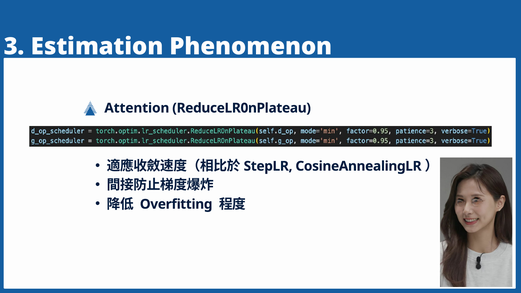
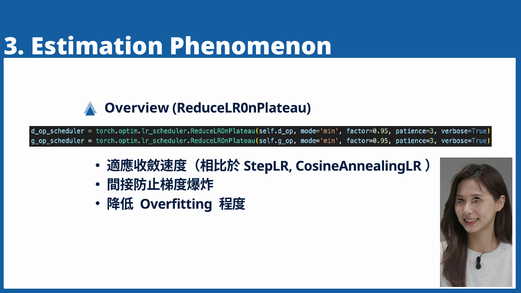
Attention: Attention -> Overview (137, 108)
